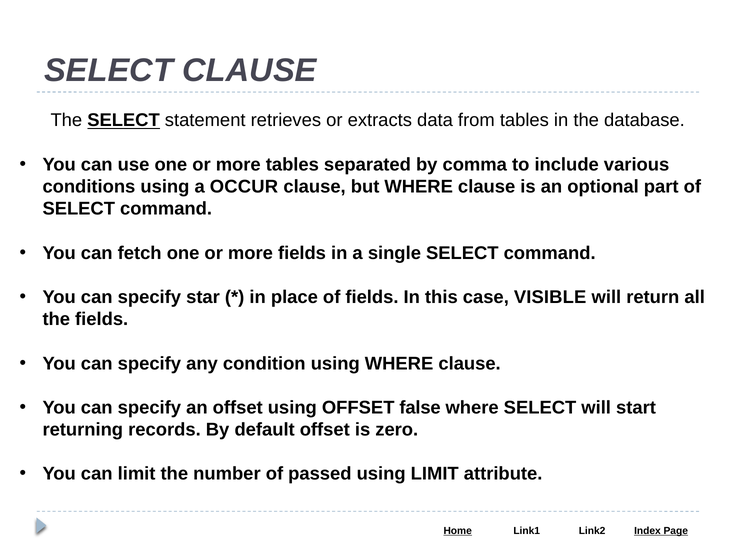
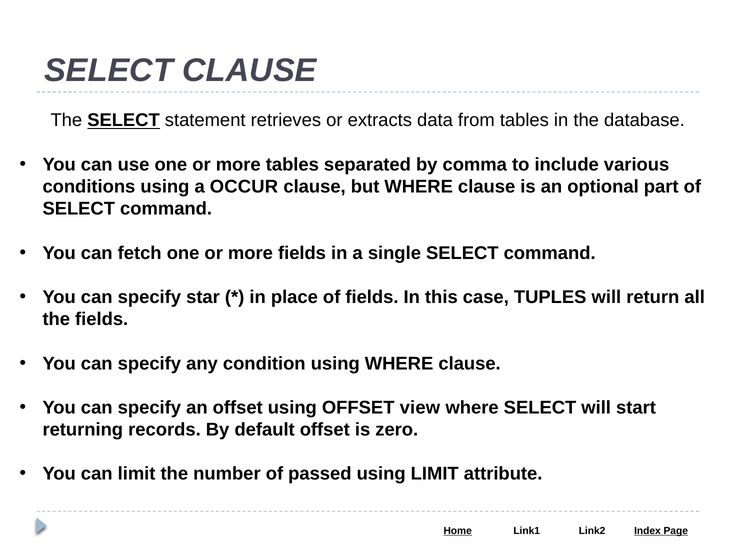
VISIBLE: VISIBLE -> TUPLES (550, 297)
false: false -> view (420, 408)
